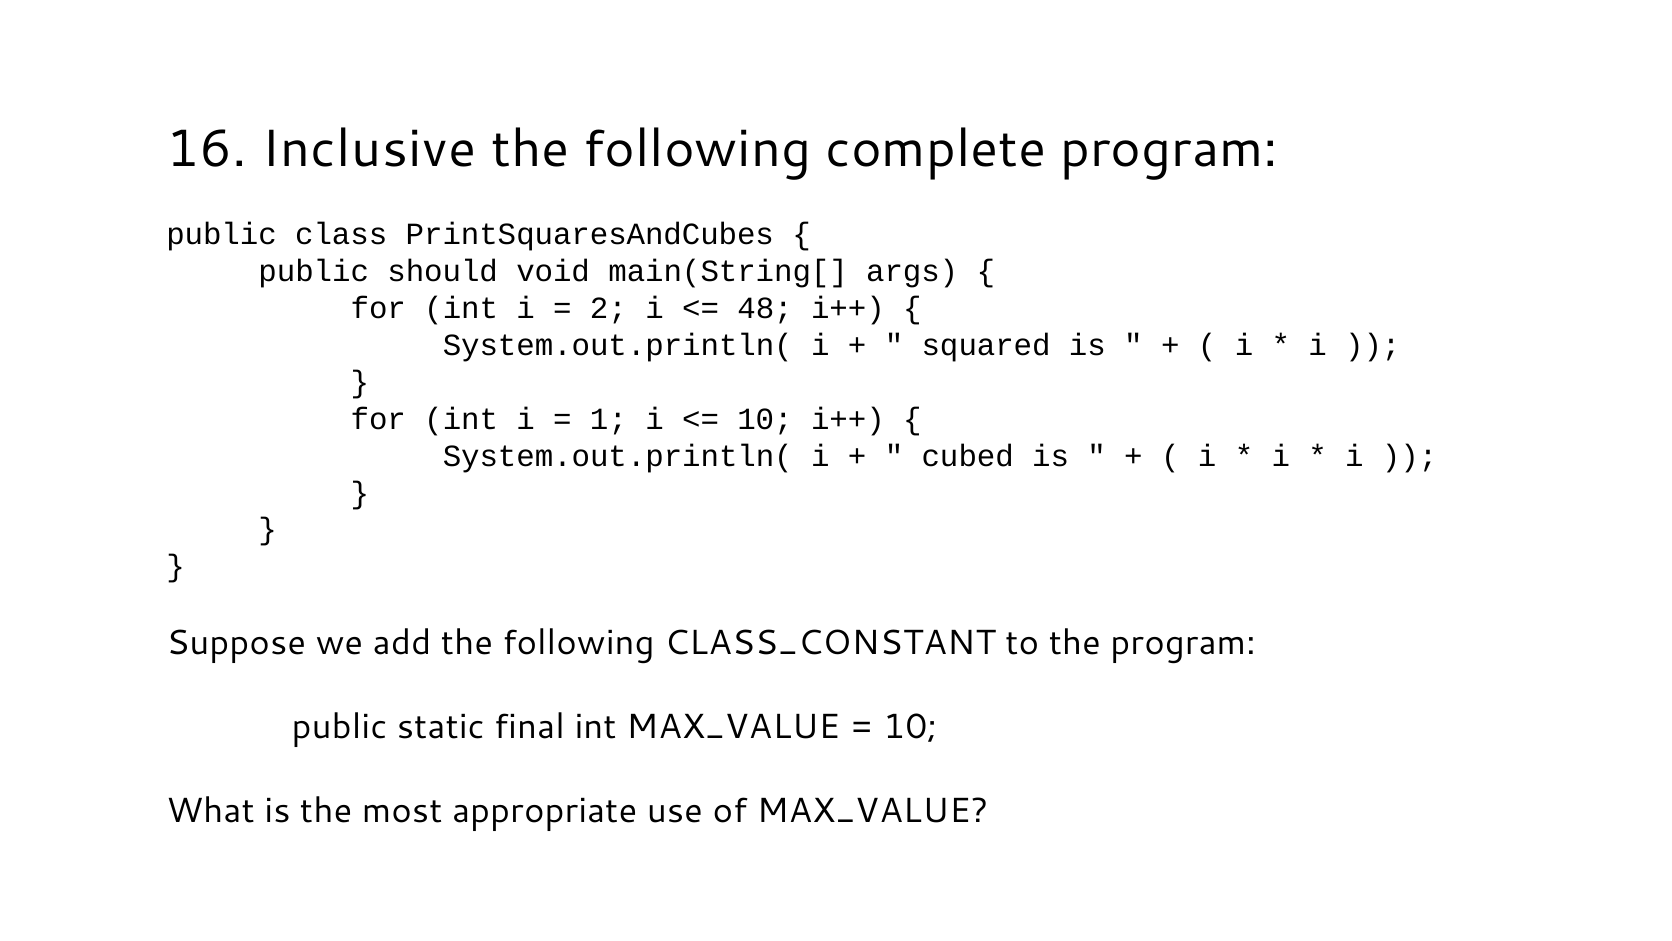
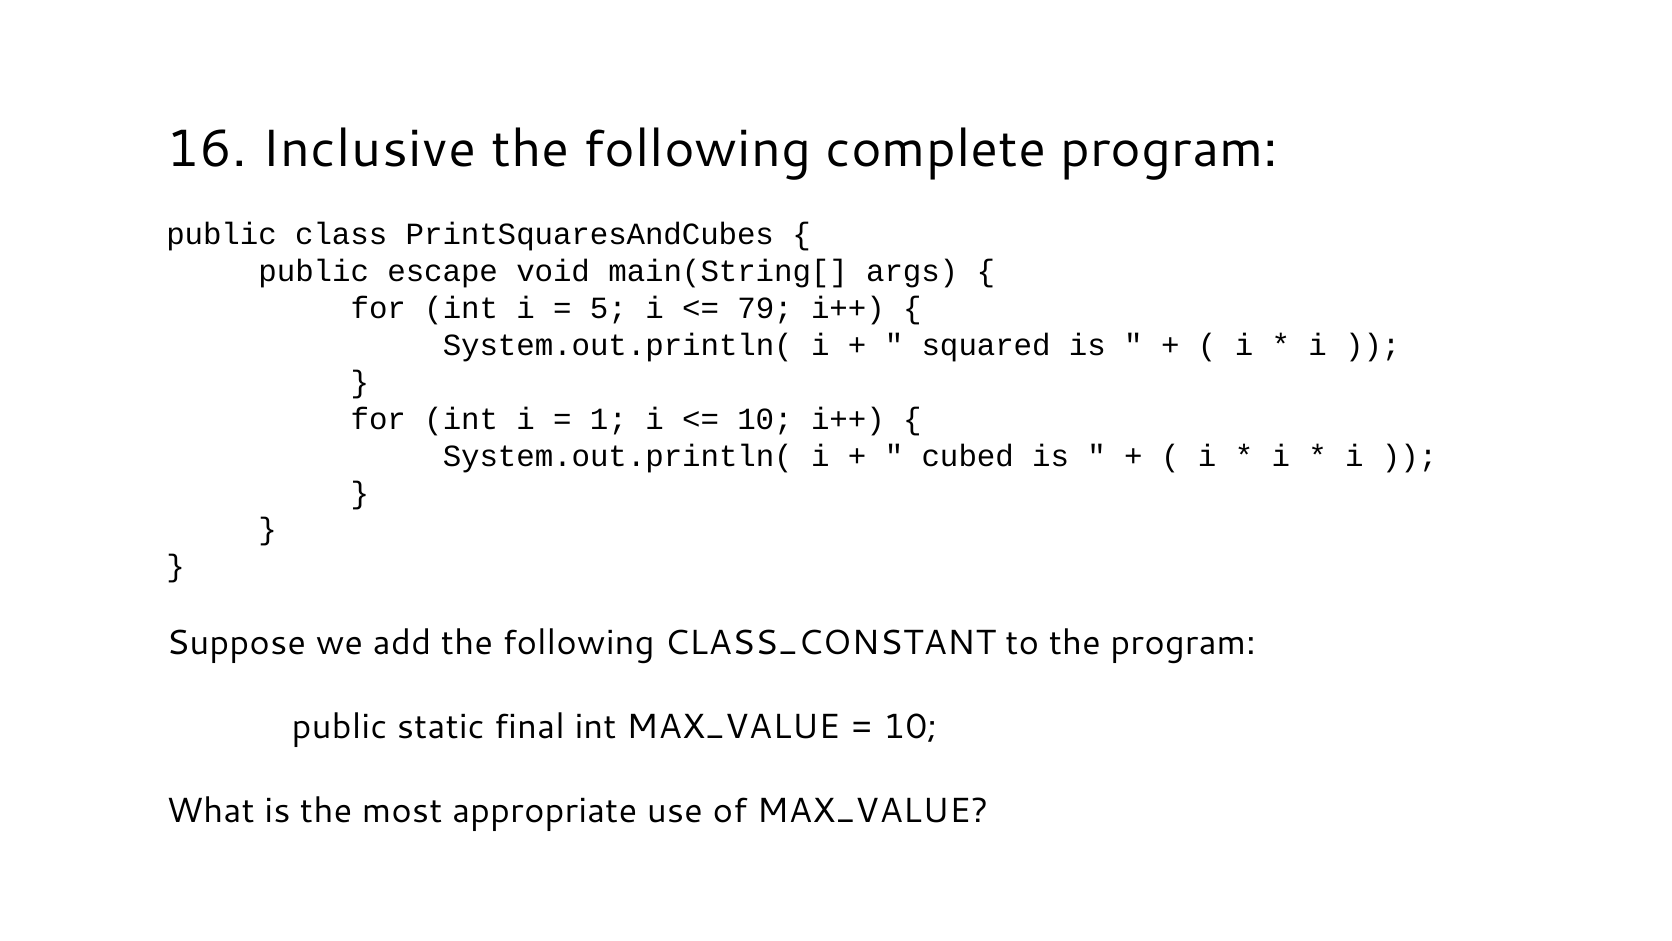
should: should -> escape (443, 271)
2: 2 -> 5 (608, 308)
48: 48 -> 79 (765, 308)
